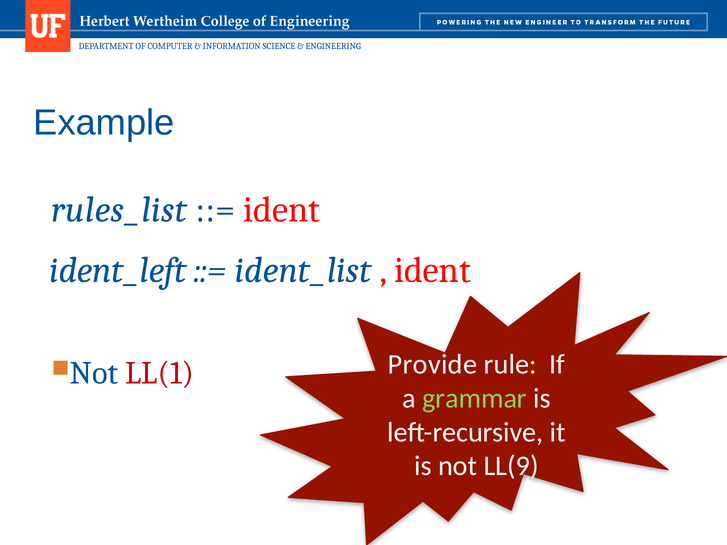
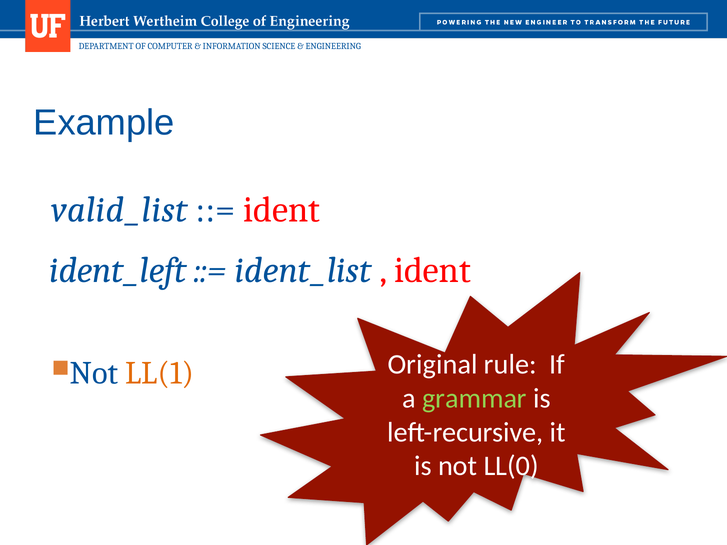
rules_list: rules_list -> valid_list (119, 210)
Provide: Provide -> Original (433, 365)
LL(1 colour: red -> orange (160, 373)
LL(9: LL(9 -> LL(0 (511, 466)
